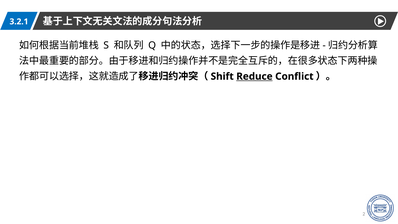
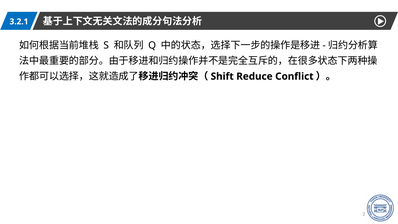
Reduce underline: present -> none (254, 76)
